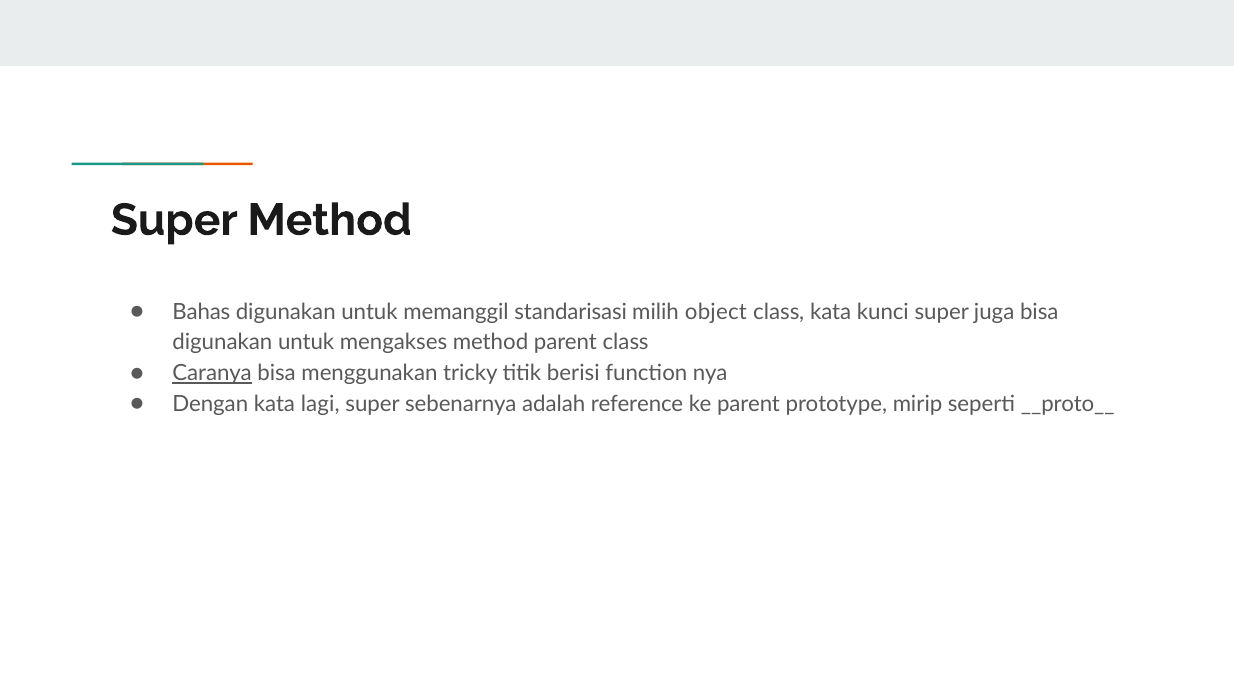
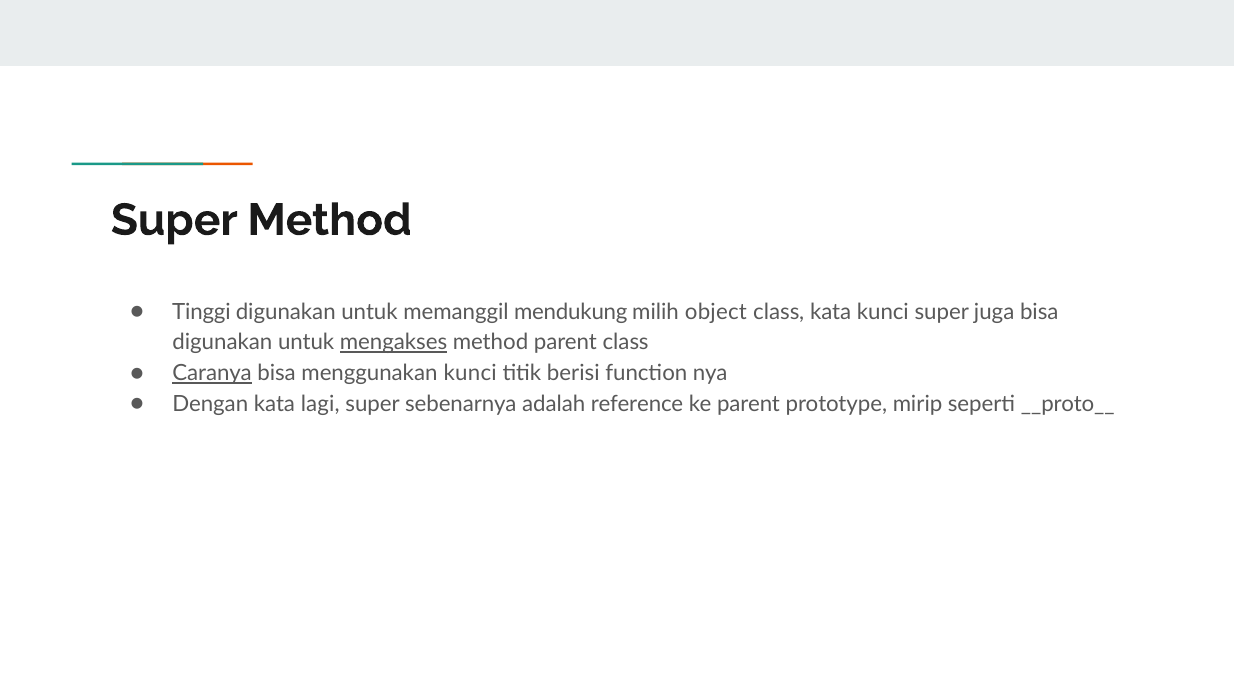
Bahas: Bahas -> Tinggi (201, 312)
standarisasi: standarisasi -> mendukung (571, 312)
mengakses underline: none -> present (394, 343)
menggunakan tricky: tricky -> kunci (470, 373)
